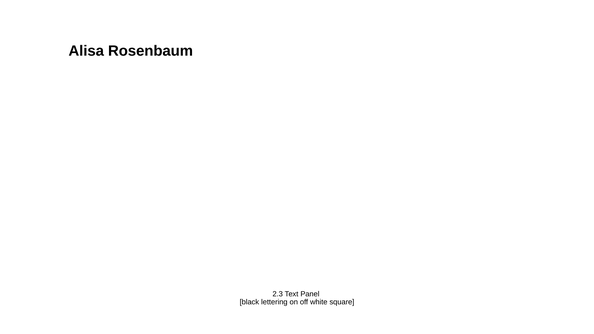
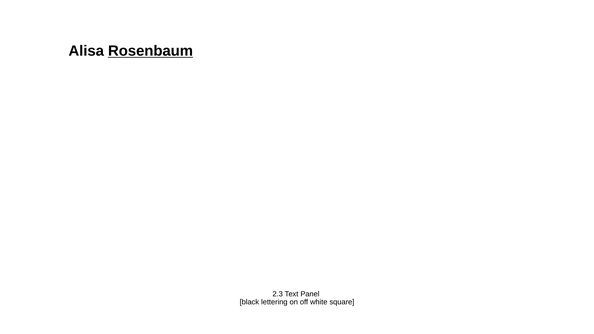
Rosenbaum underline: none -> present (151, 51)
